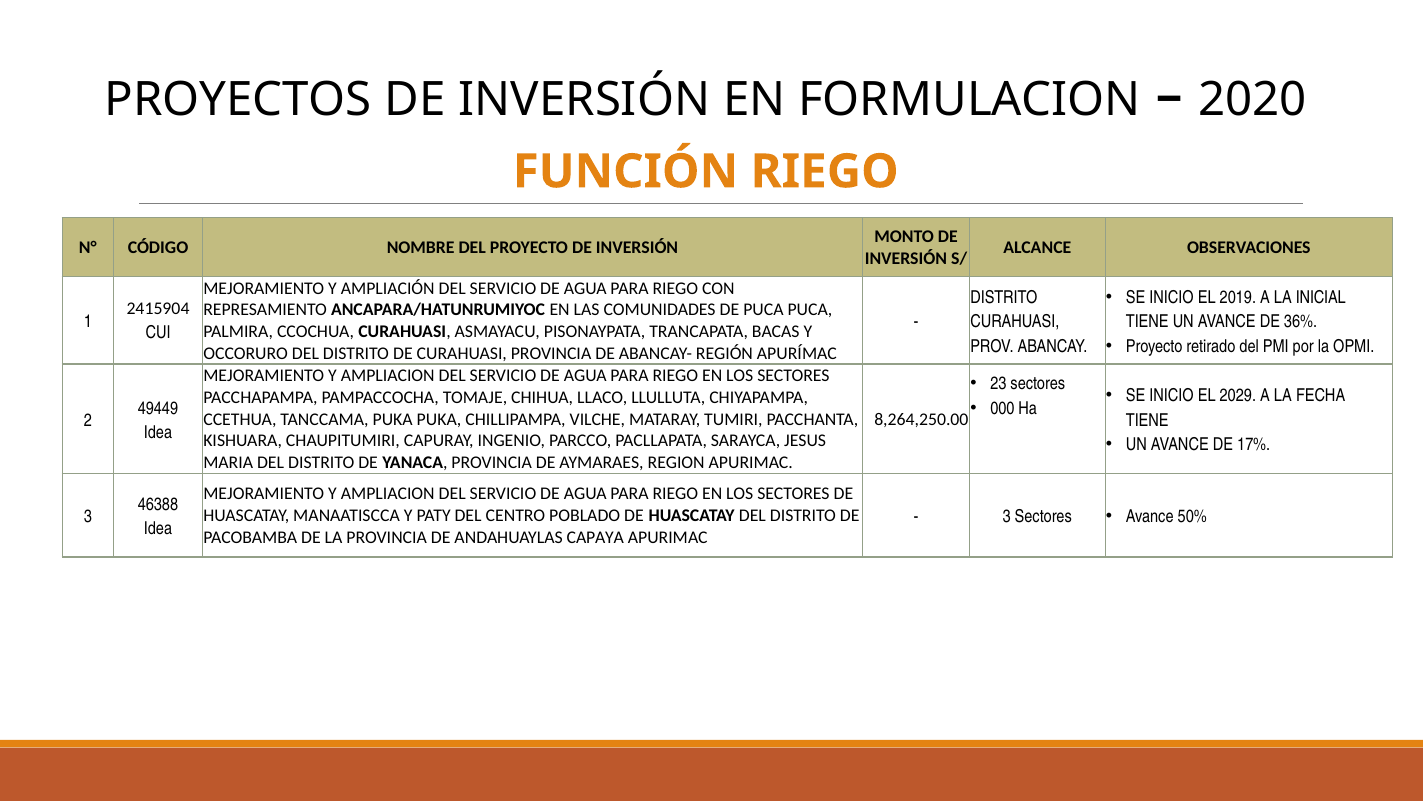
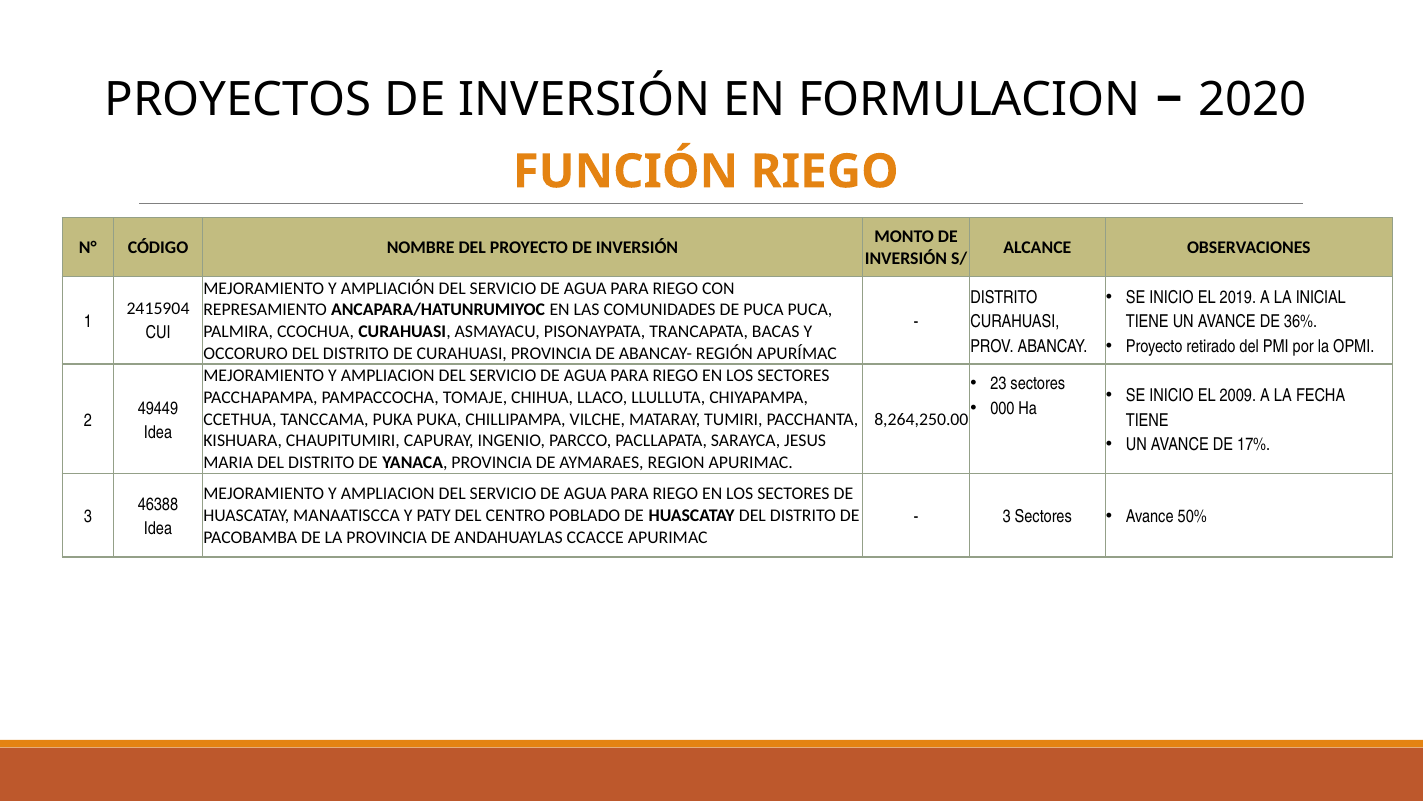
2029: 2029 -> 2009 (1238, 396)
CAPAYA: CAPAYA -> CCACCE (595, 537)
